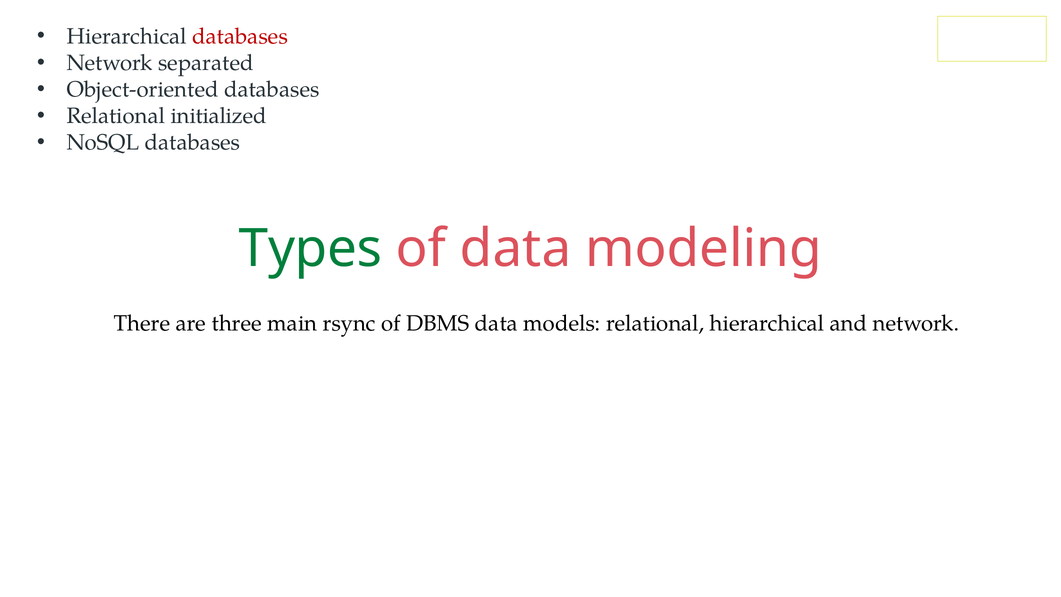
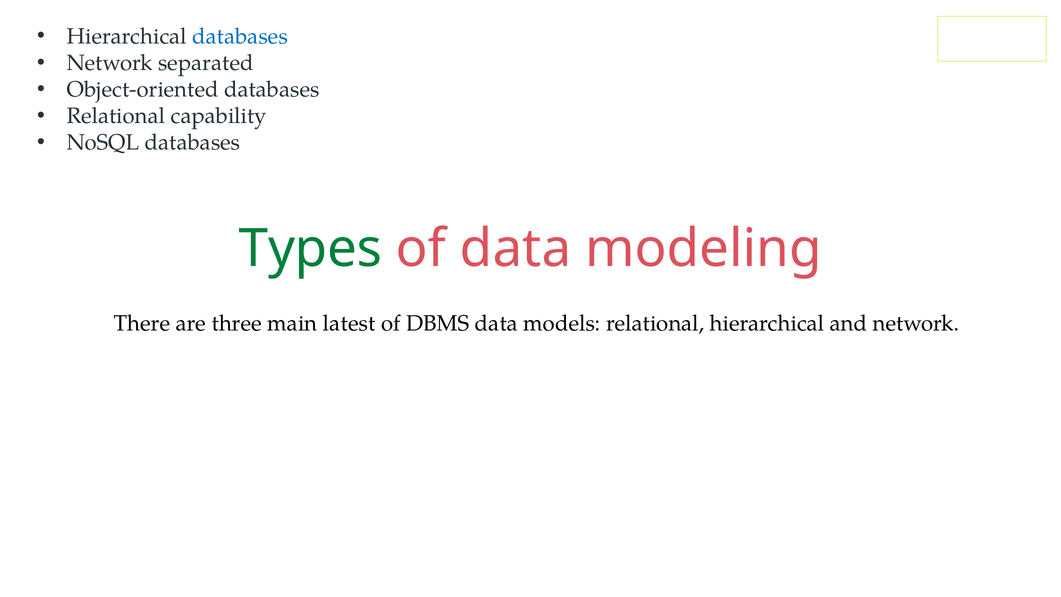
databases colour: red -> blue (240, 36)
initialized: initialized -> capability (219, 116)
rsync: rsync -> latest (349, 323)
